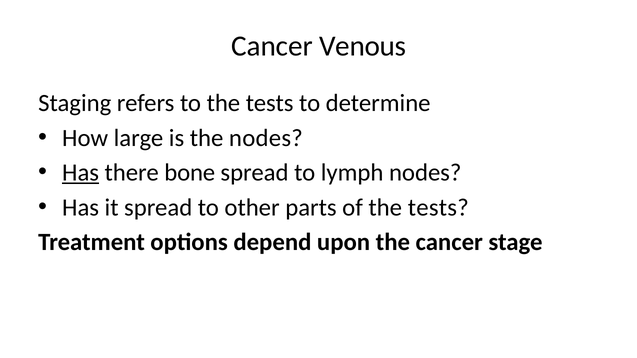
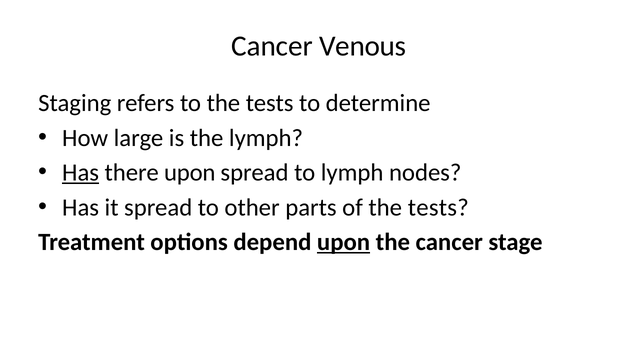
the nodes: nodes -> lymph (266, 138)
there bone: bone -> upon (190, 173)
upon underline: none -> present (344, 242)
